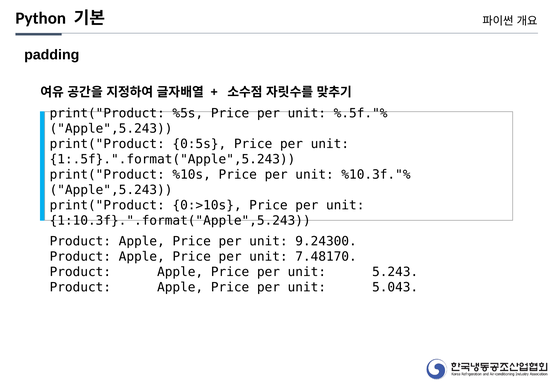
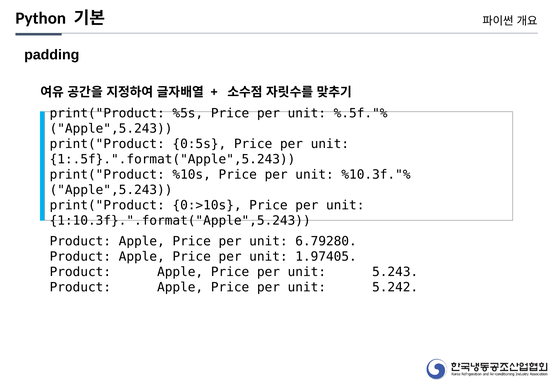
9.24300: 9.24300 -> 6.79280 (326, 241)
7.48170: 7.48170 -> 1.97405 (326, 256)
5.043: 5.043 -> 5.242 (395, 287)
